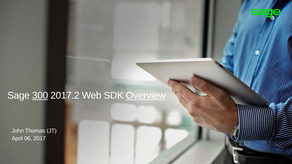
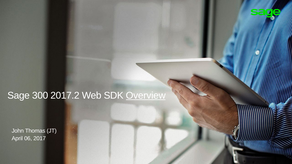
300 underline: present -> none (40, 96)
